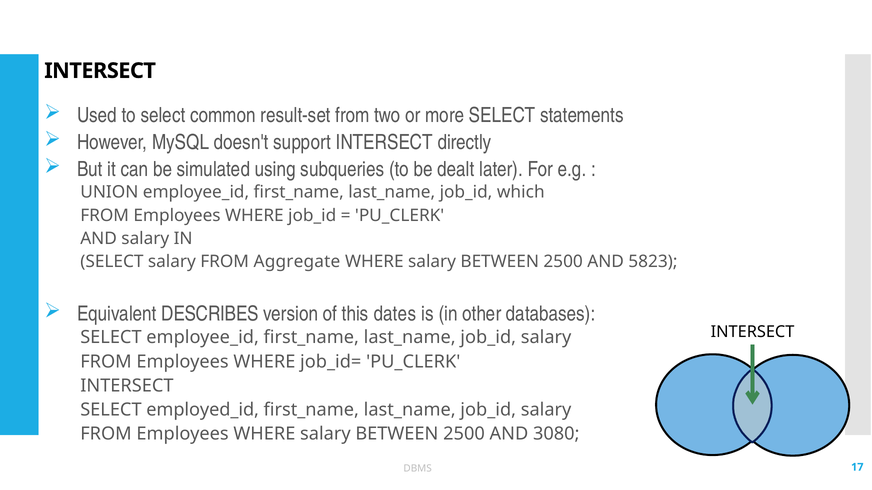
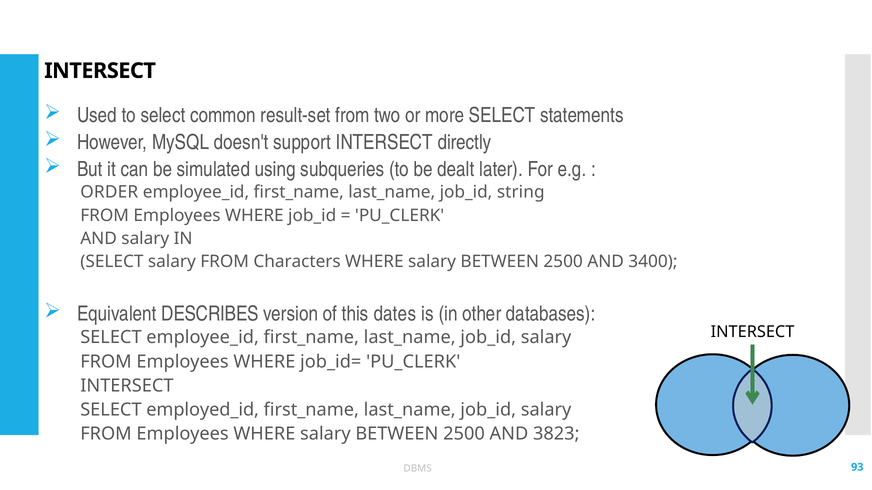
UNION: UNION -> ORDER (109, 192)
which: which -> string (521, 192)
Aggregate: Aggregate -> Characters (297, 262)
5823: 5823 -> 3400 (653, 262)
3080: 3080 -> 3823 (556, 434)
17: 17 -> 93 (857, 468)
